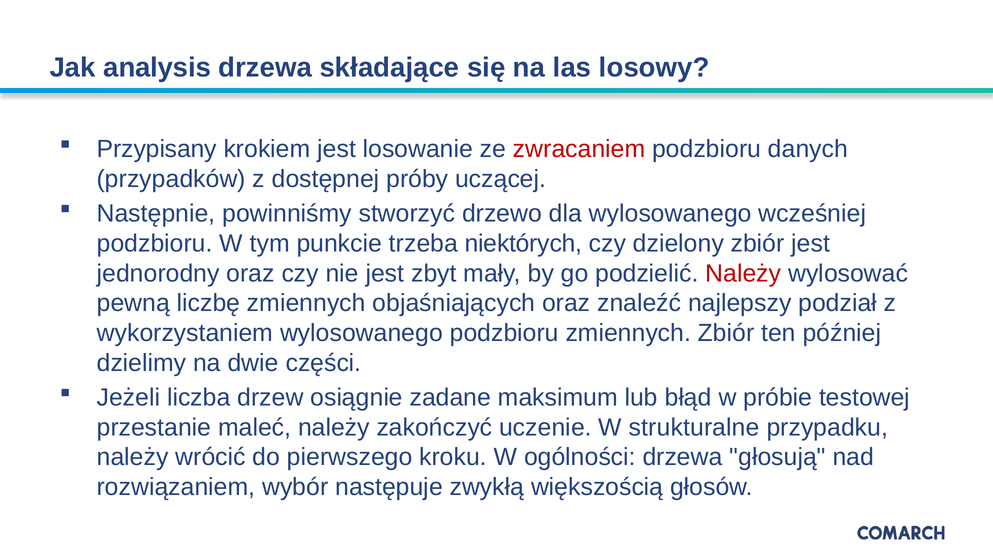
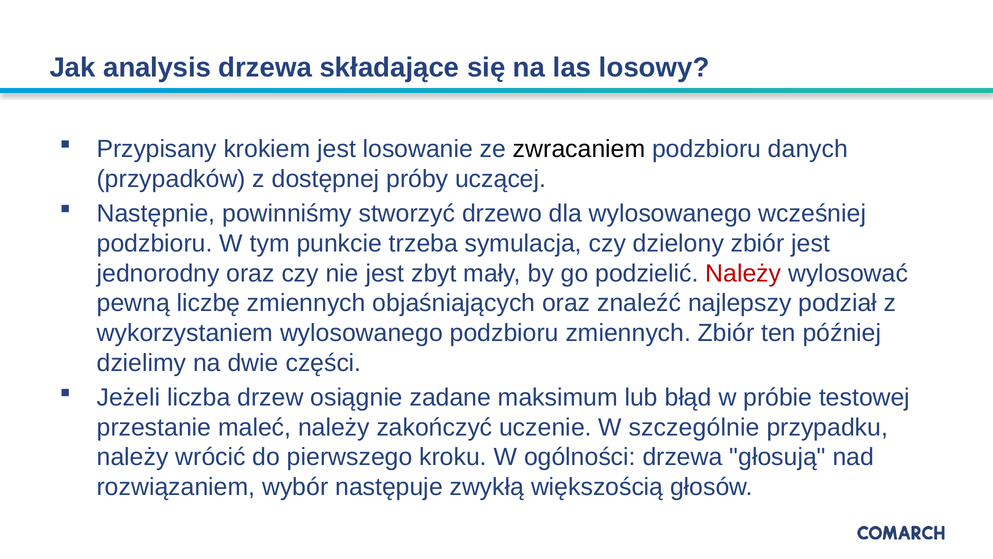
zwracaniem colour: red -> black (579, 149)
niektórych: niektórych -> symulacja (523, 243)
strukturalne: strukturalne -> szczególnie (694, 427)
